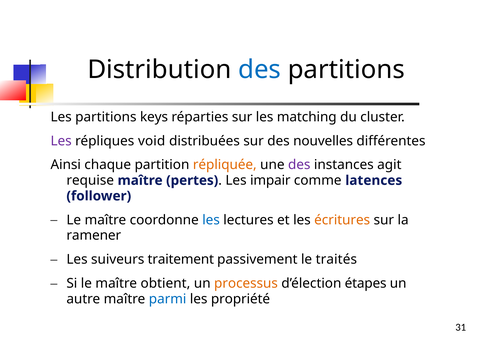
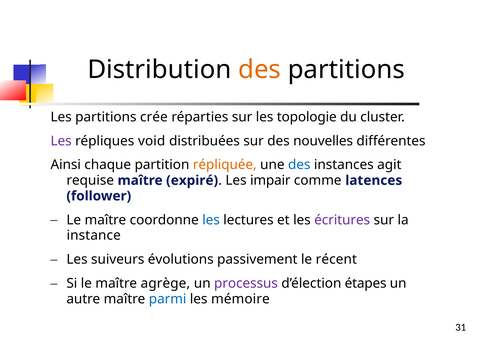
des colour: blue -> orange (260, 70)
keys: keys -> crée (154, 117)
matching: matching -> topologie (307, 117)
des colour: purple -> blue (299, 165)
pertes: pertes -> expiré (192, 180)
écritures colour: orange -> purple (342, 220)
ramener: ramener -> instance (94, 235)
traitement: traitement -> évolutions (181, 259)
traités: traités -> récent (336, 259)
obtient: obtient -> agrège (165, 283)
processus colour: orange -> purple (246, 283)
propriété: propriété -> mémoire (240, 299)
